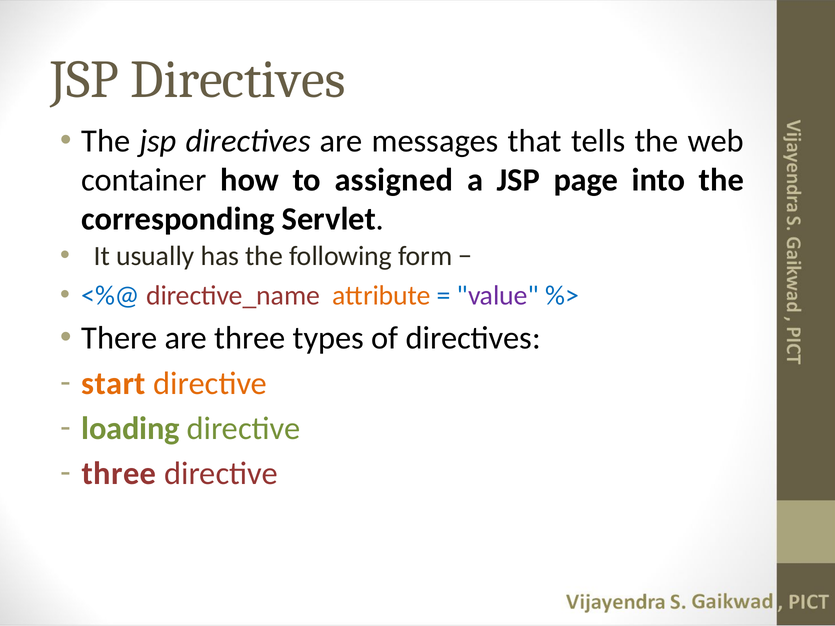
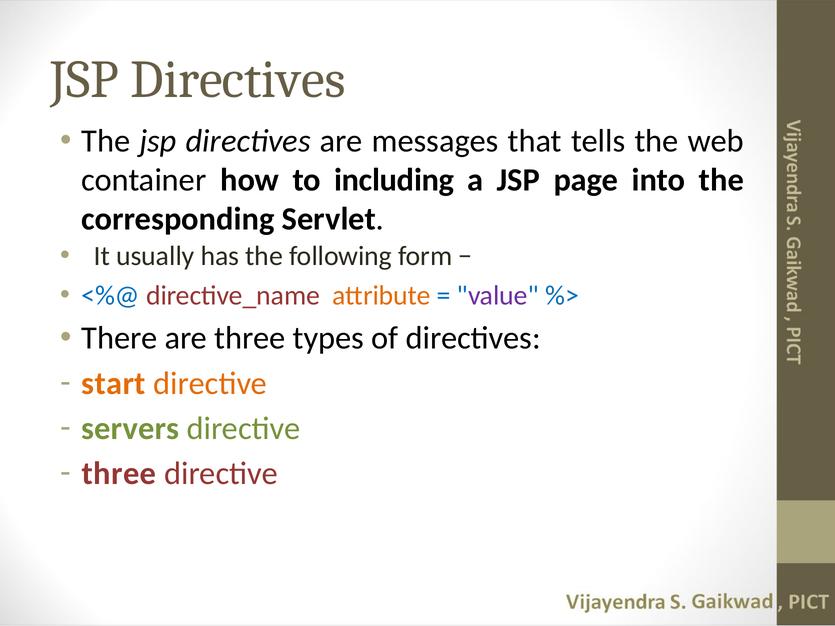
assigned: assigned -> including (394, 180)
loading: loading -> servers (130, 429)
